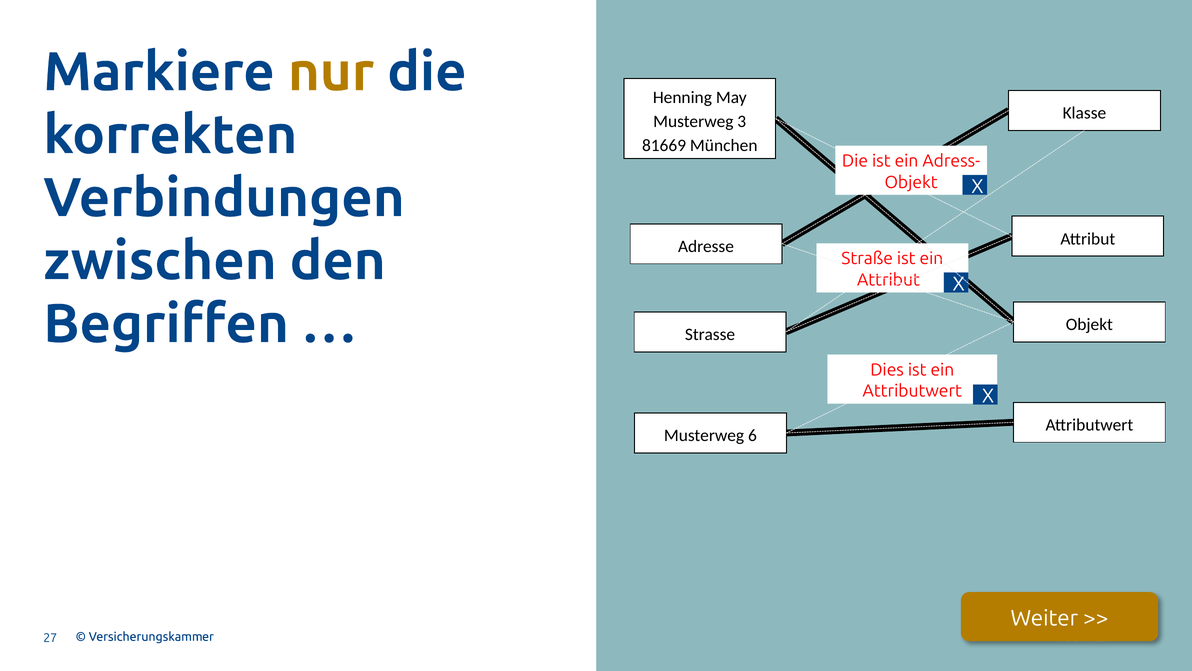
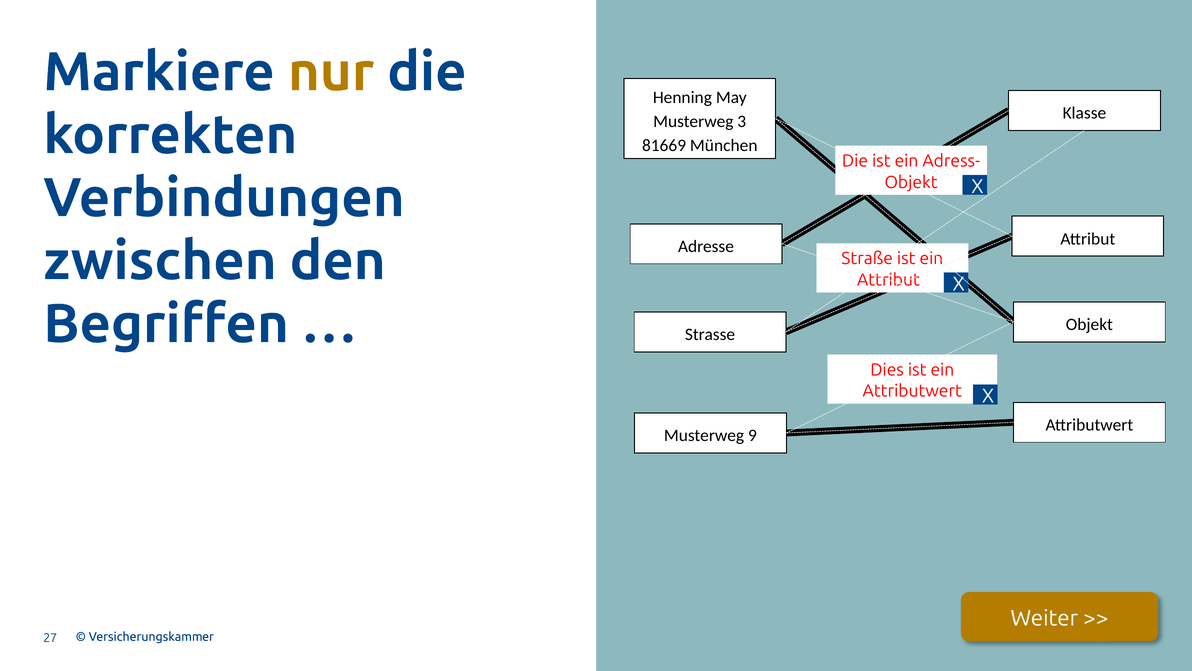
6: 6 -> 9 (752, 435)
